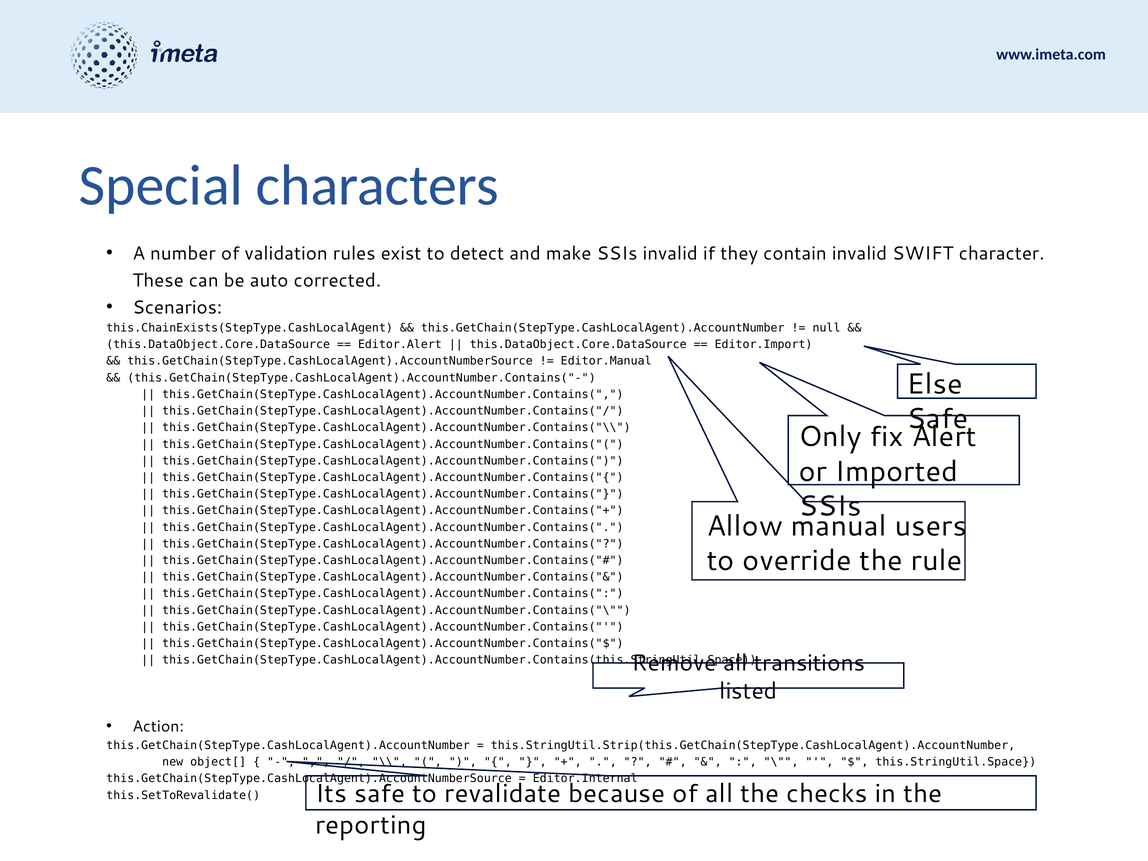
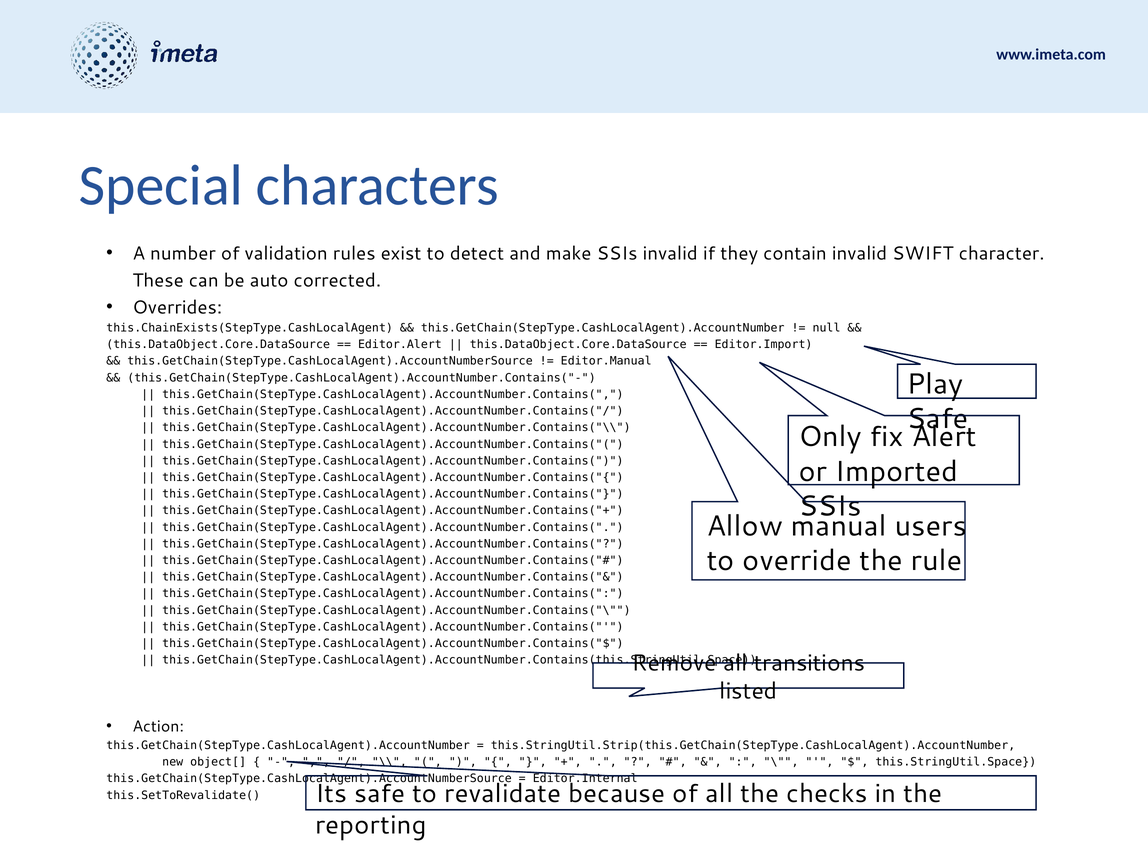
Scenarios: Scenarios -> Overrides (177, 307)
Else: Else -> Play (935, 384)
